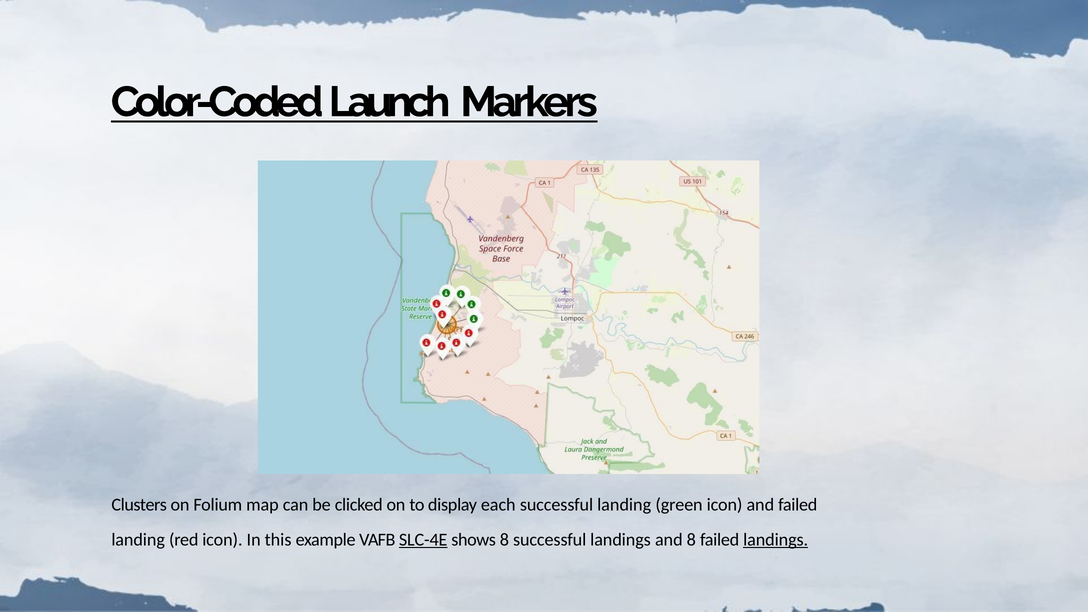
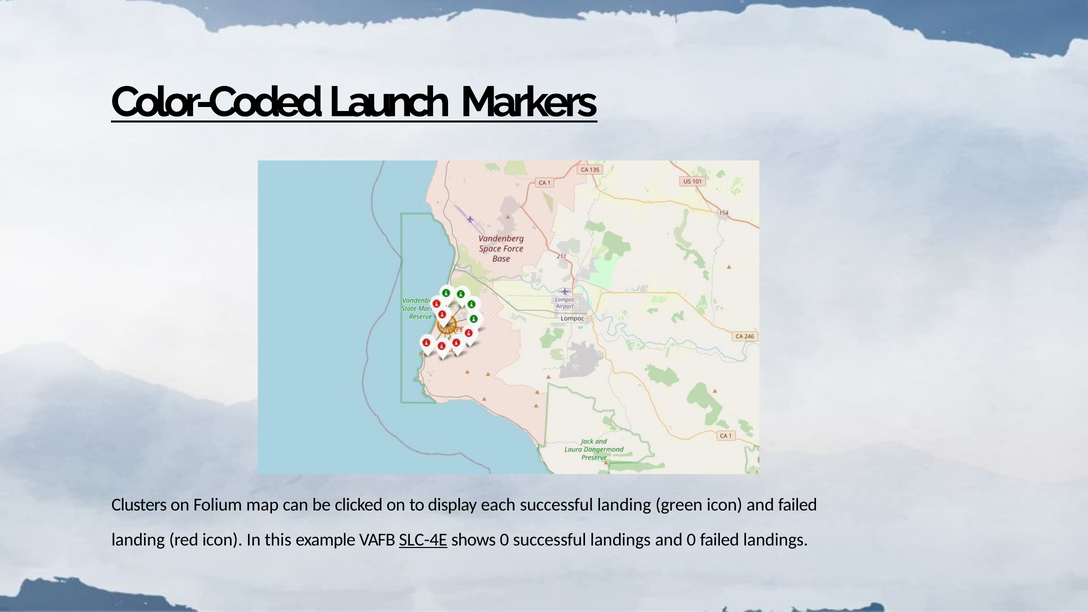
shows 8: 8 -> 0 (504, 540)
and 8: 8 -> 0 (691, 540)
landings underline: present -> none (776, 540)
